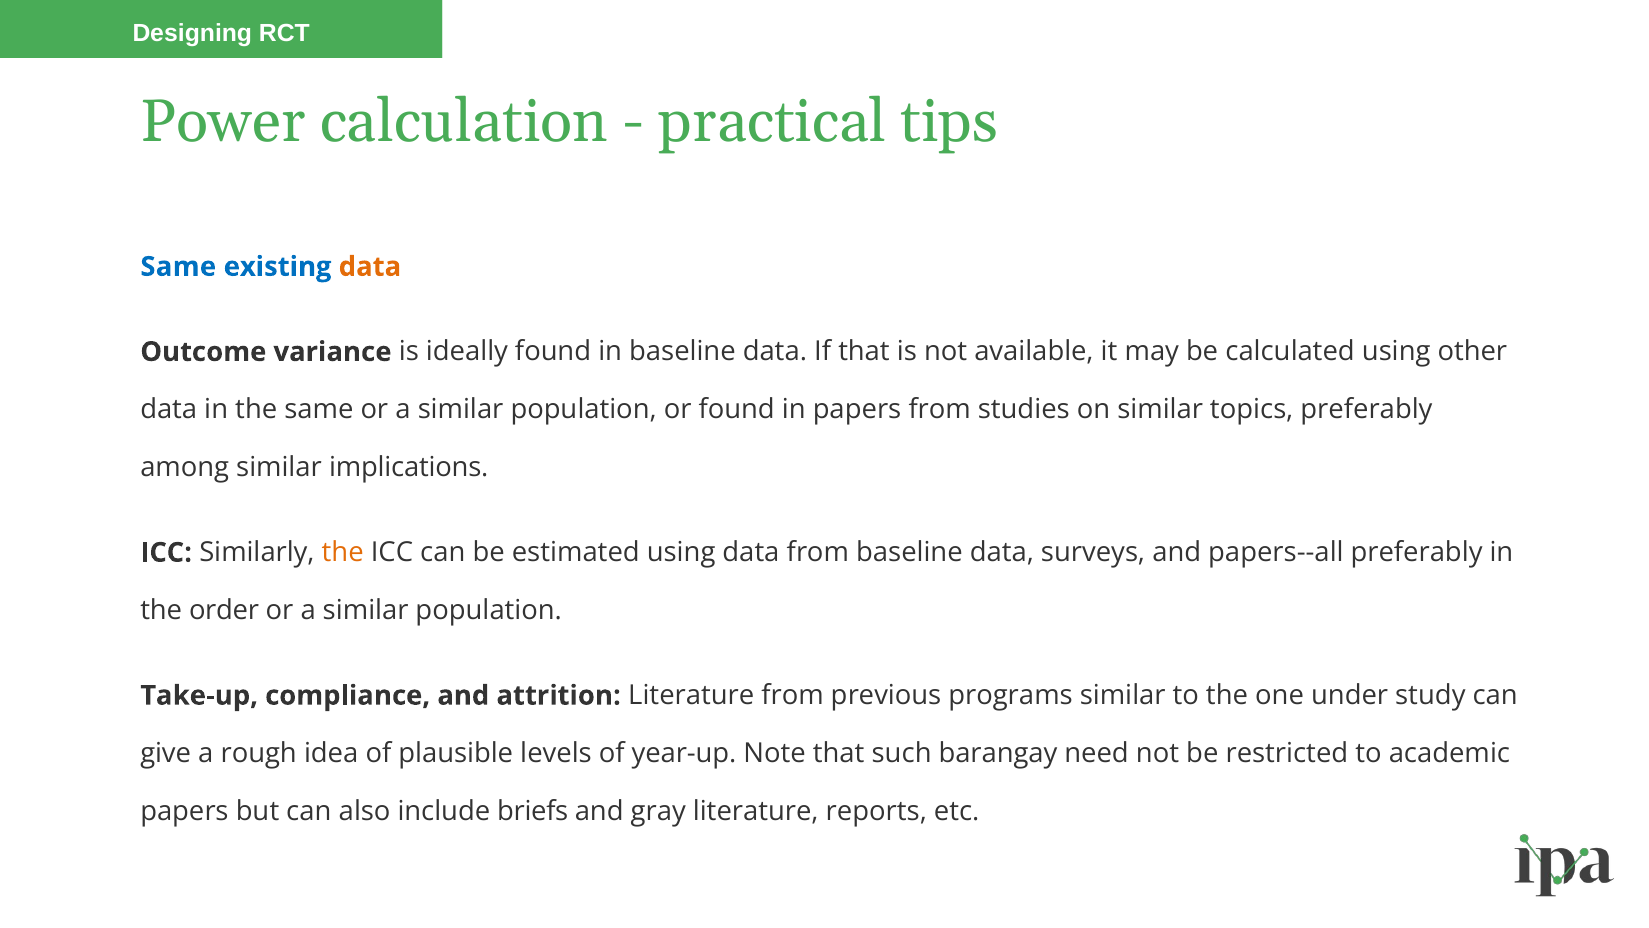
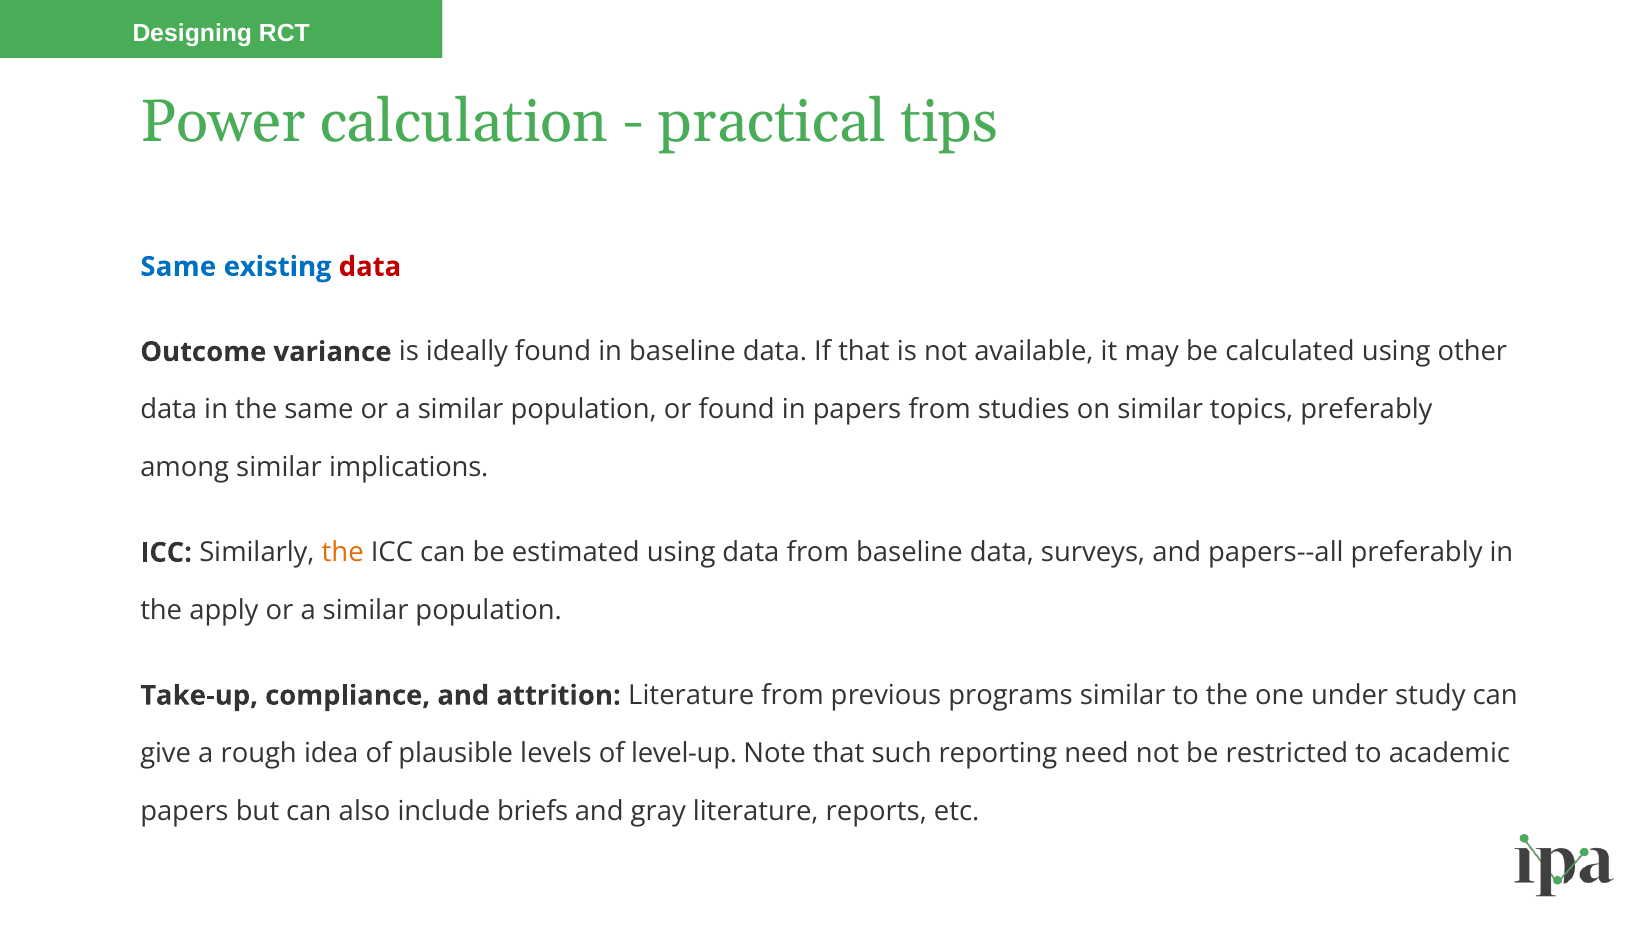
data colour: orange -> red (370, 267)
order: order -> apply (224, 610)
year-up: year-up -> level-up (684, 753)
barangay: barangay -> reporting (998, 753)
